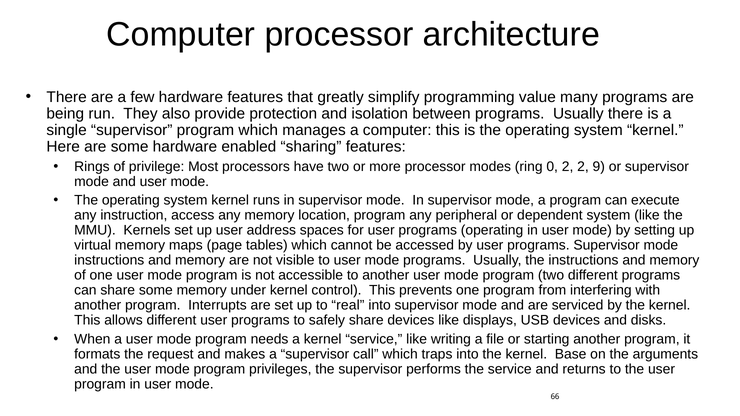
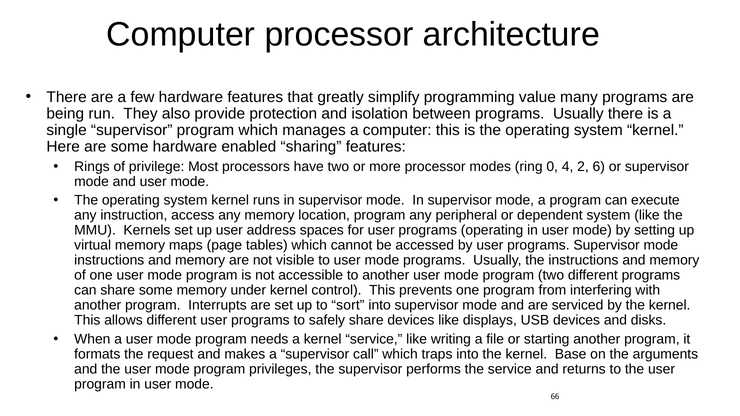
0 2: 2 -> 4 (568, 167)
9: 9 -> 6 (599, 167)
real: real -> sort (348, 305)
